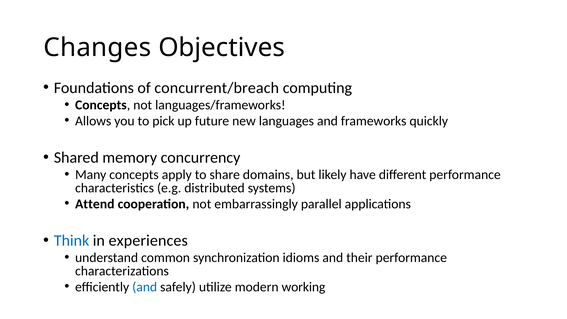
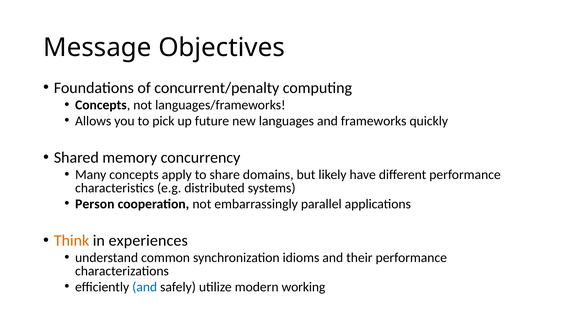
Changes: Changes -> Message (97, 48)
concurrent/breach: concurrent/breach -> concurrent/penalty (217, 88)
Attend: Attend -> Person (95, 204)
Think colour: blue -> orange (72, 241)
